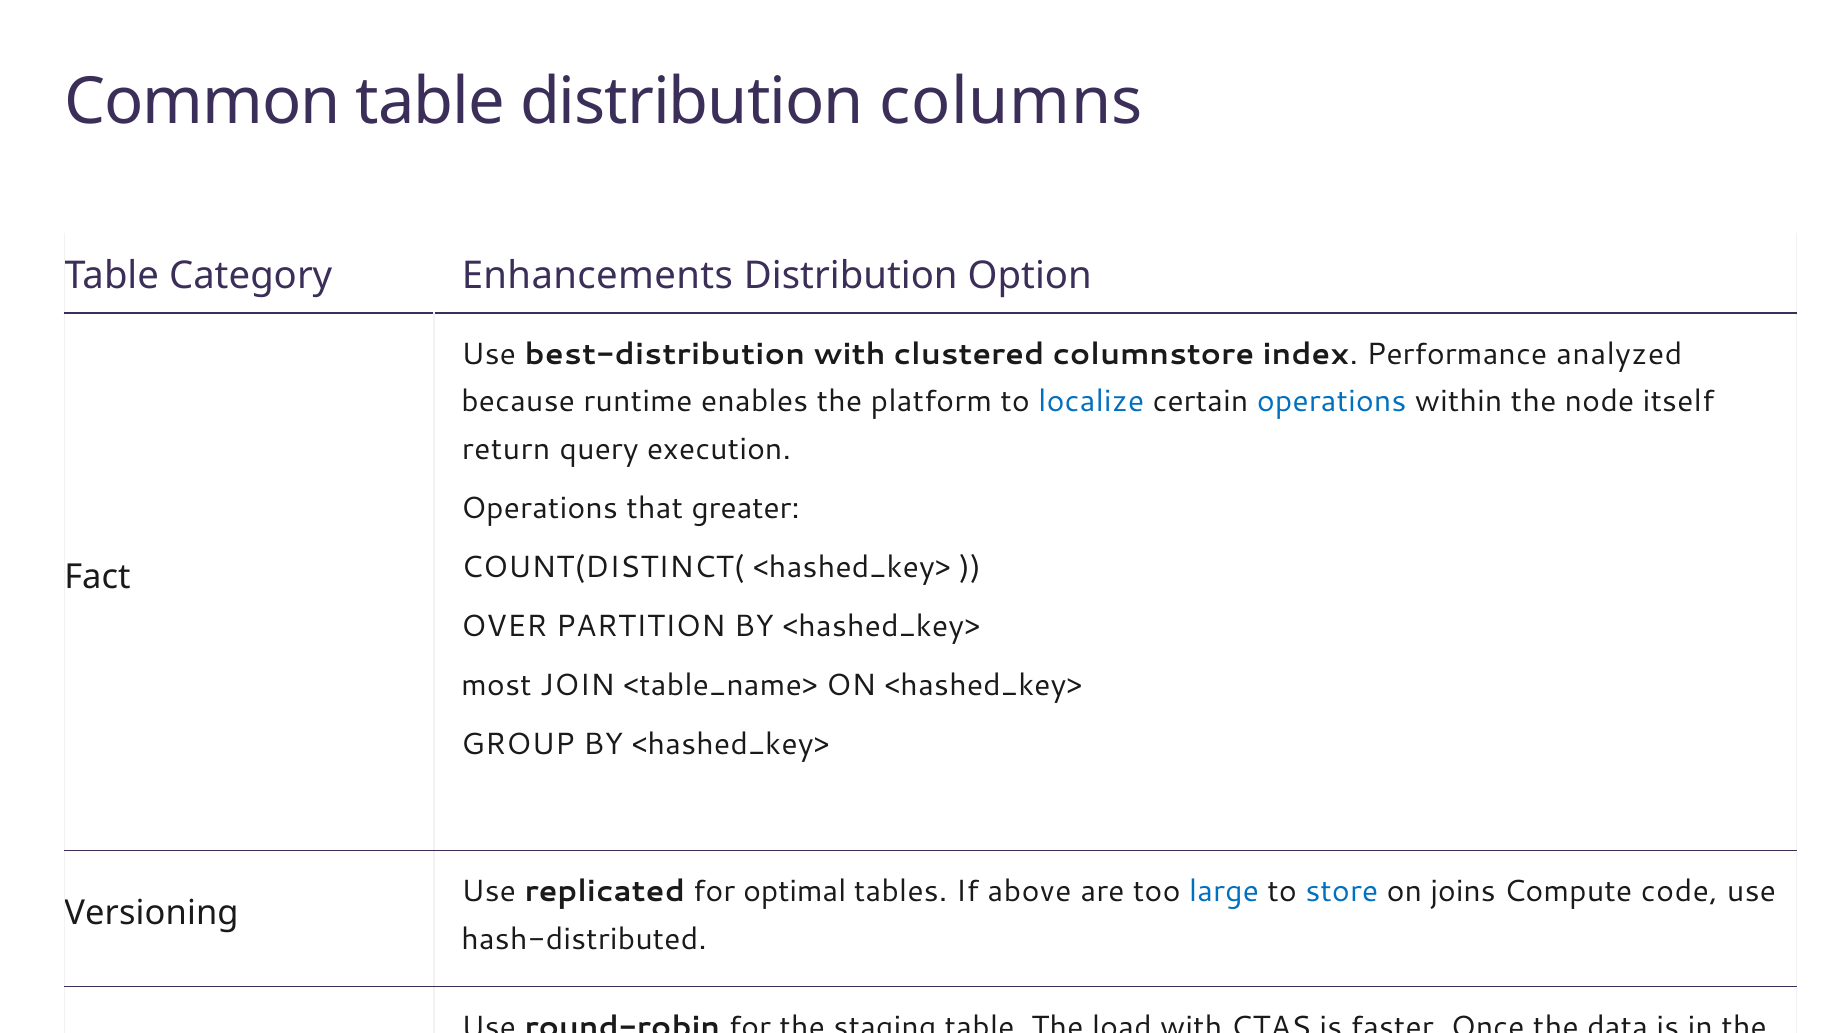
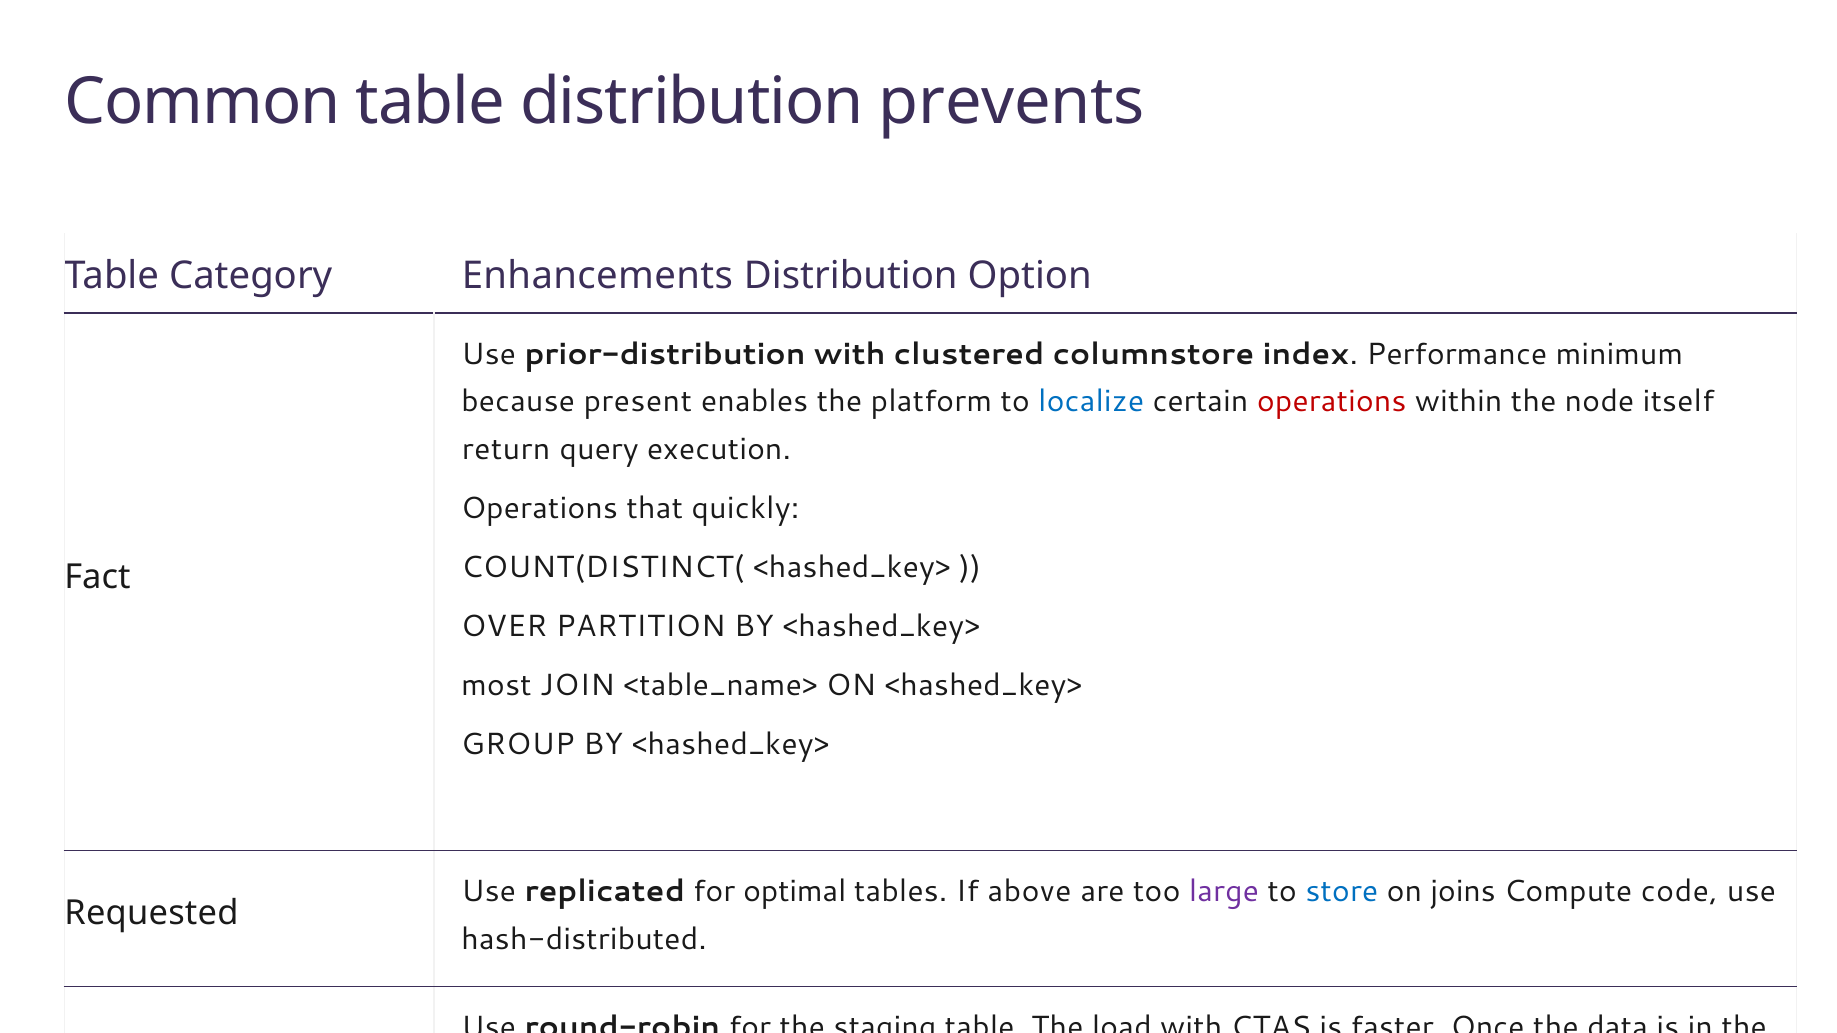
columns: columns -> prevents (1012, 102)
best-distribution: best-distribution -> prior-distribution (665, 355)
analyzed: analyzed -> minimum (1619, 355)
runtime: runtime -> present (638, 402)
operations colour: blue -> red (1332, 402)
greater: greater -> quickly (745, 508)
large colour: blue -> purple (1224, 892)
Versioning: Versioning -> Requested (151, 914)
